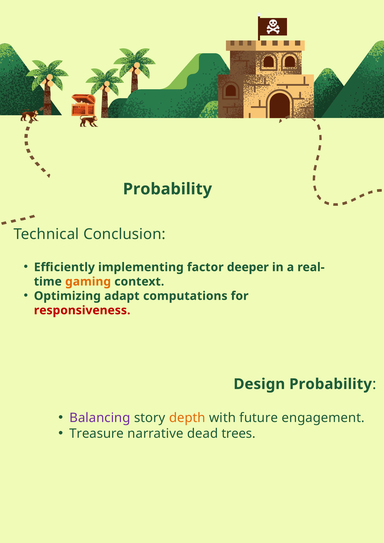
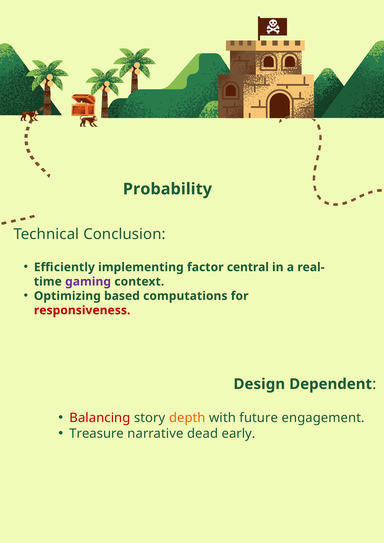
deeper: deeper -> central (248, 267)
gaming colour: orange -> purple (88, 282)
adapt: adapt -> based (122, 296)
Design Probability: Probability -> Dependent (331, 384)
Balancing colour: purple -> red (100, 418)
trees: trees -> early (239, 434)
